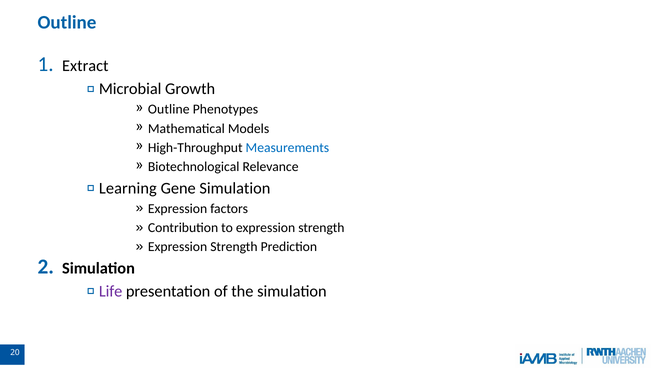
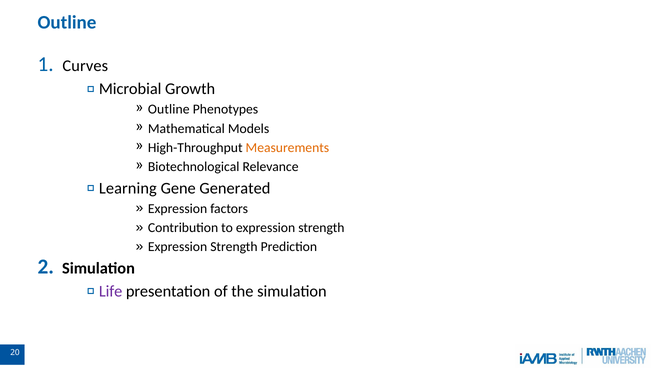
Extract: Extract -> Curves (85, 66)
Measurements colour: blue -> orange (287, 148)
Gene Simulation: Simulation -> Generated (235, 188)
